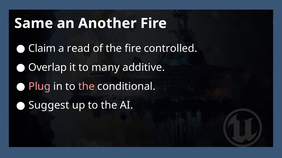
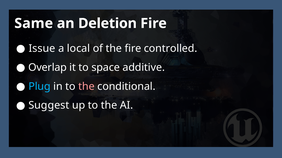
Another: Another -> Deletion (107, 23)
Claim: Claim -> Issue (42, 49)
read: read -> local (79, 49)
many: many -> space (106, 68)
Plug colour: pink -> light blue (39, 87)
